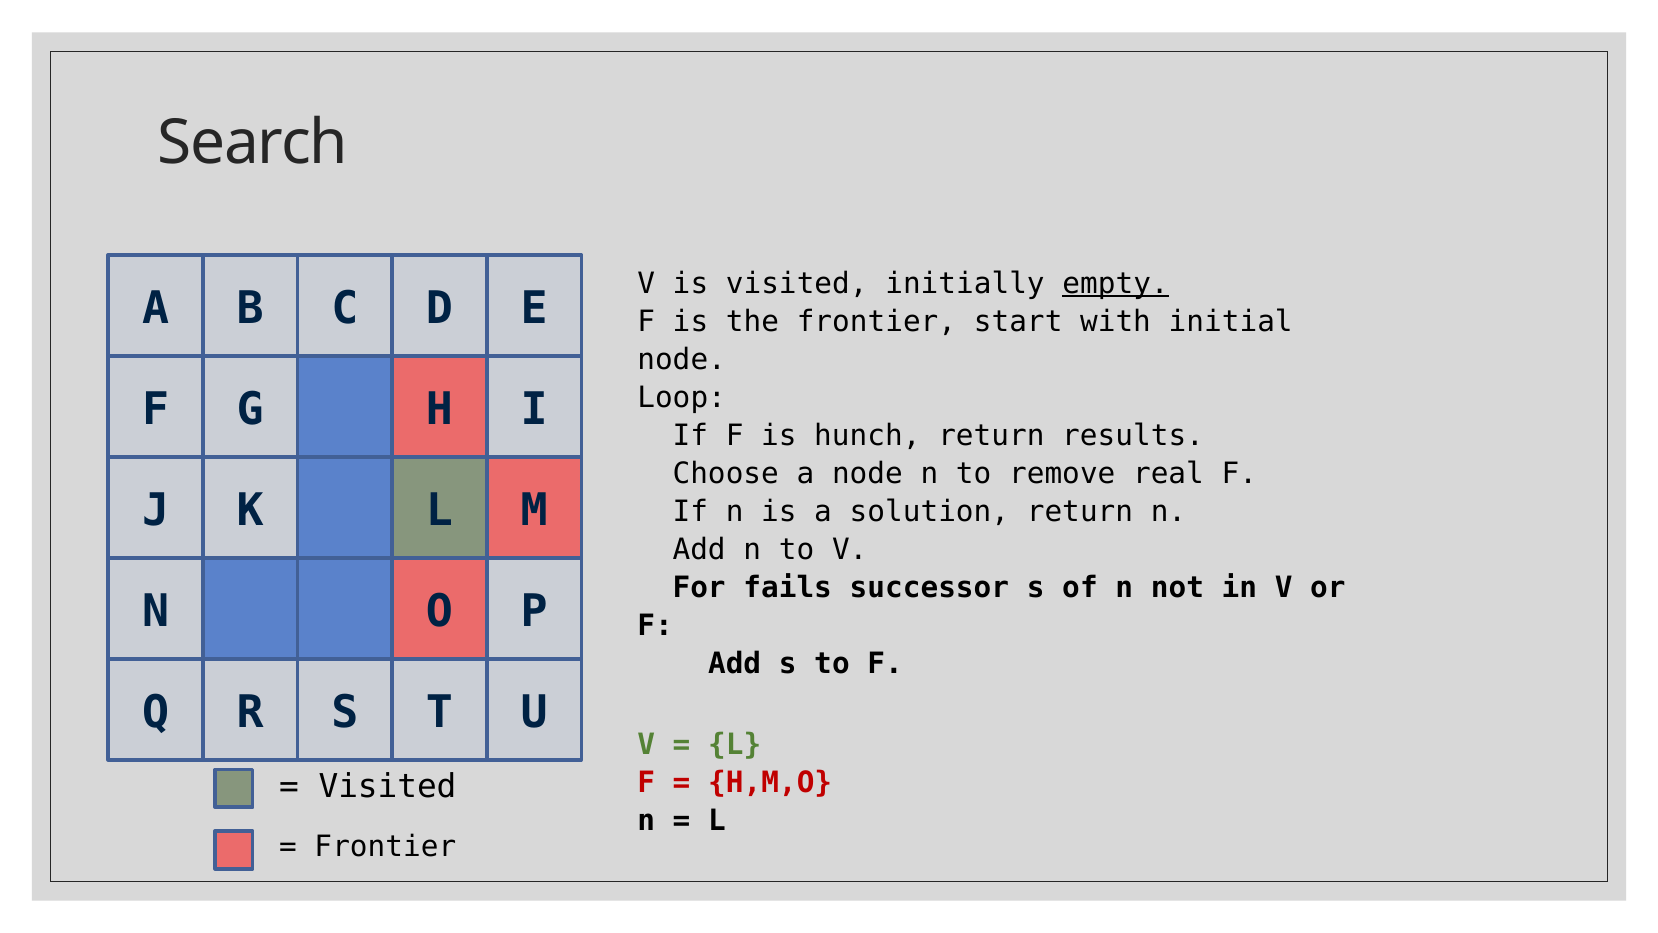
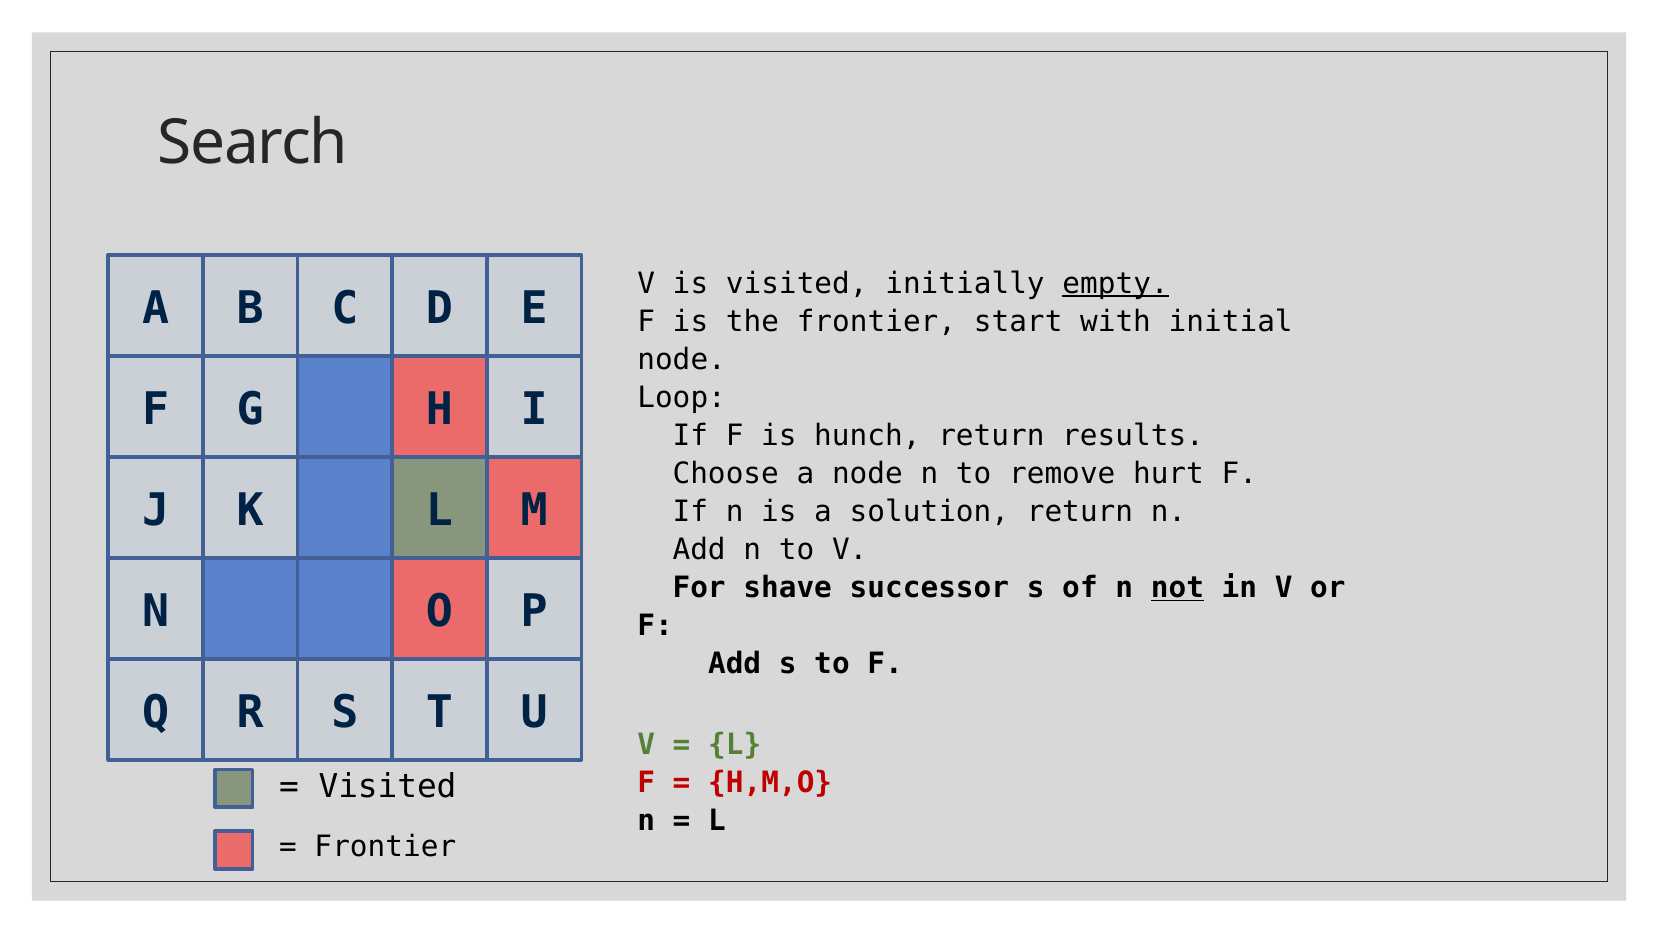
real: real -> hurt (1168, 474)
fails: fails -> shave (788, 588)
not underline: none -> present (1177, 588)
